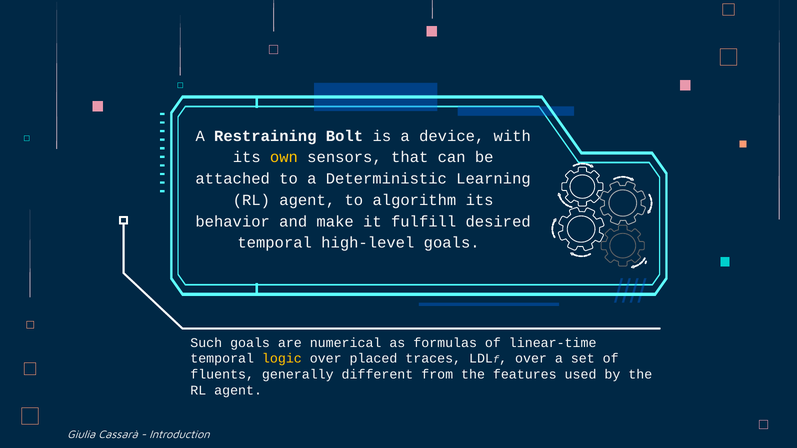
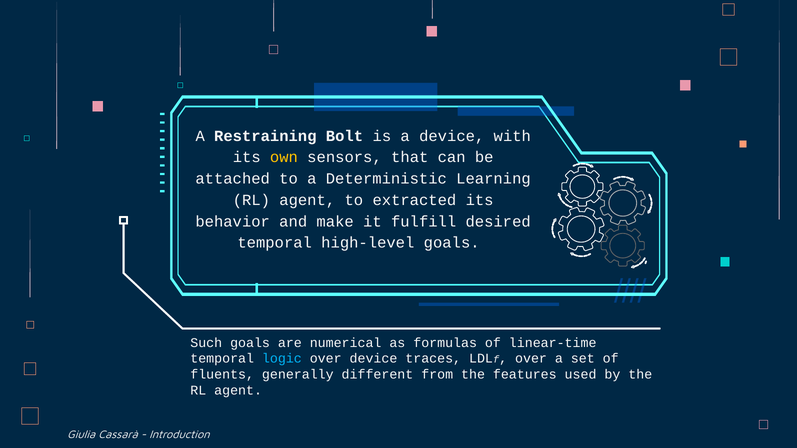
algorithm: algorithm -> extracted (414, 200)
logic colour: yellow -> light blue (282, 359)
over placed: placed -> device (373, 359)
